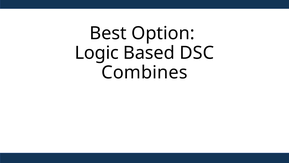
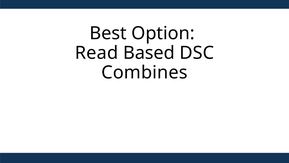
Logic: Logic -> Read (97, 53)
